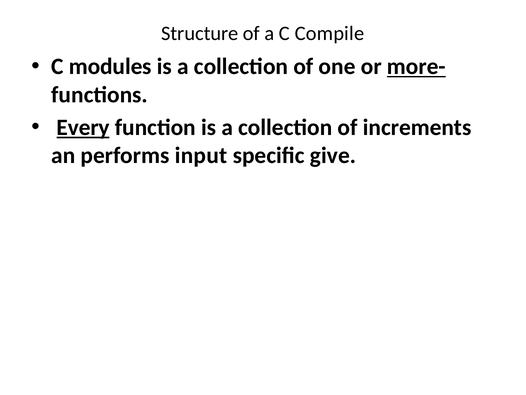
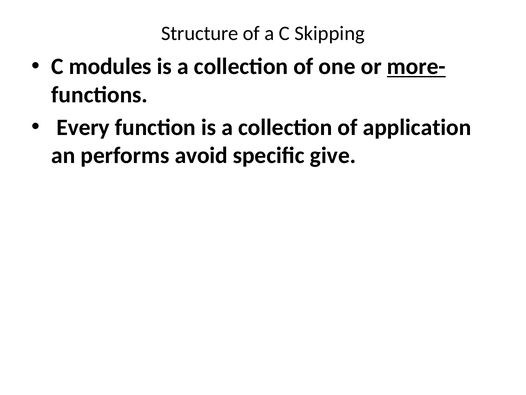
Compile: Compile -> Skipping (330, 33)
Every underline: present -> none (83, 127)
increments: increments -> application (417, 127)
input: input -> avoid (201, 155)
